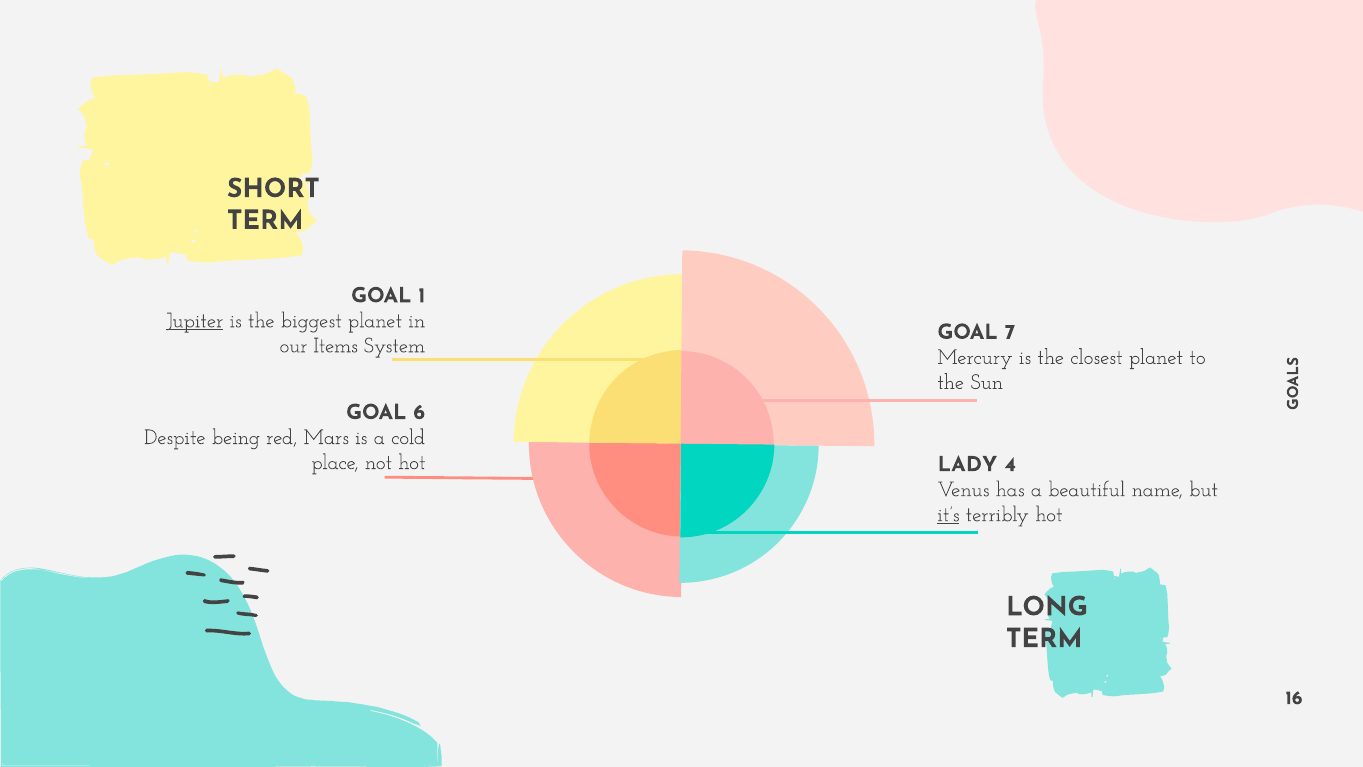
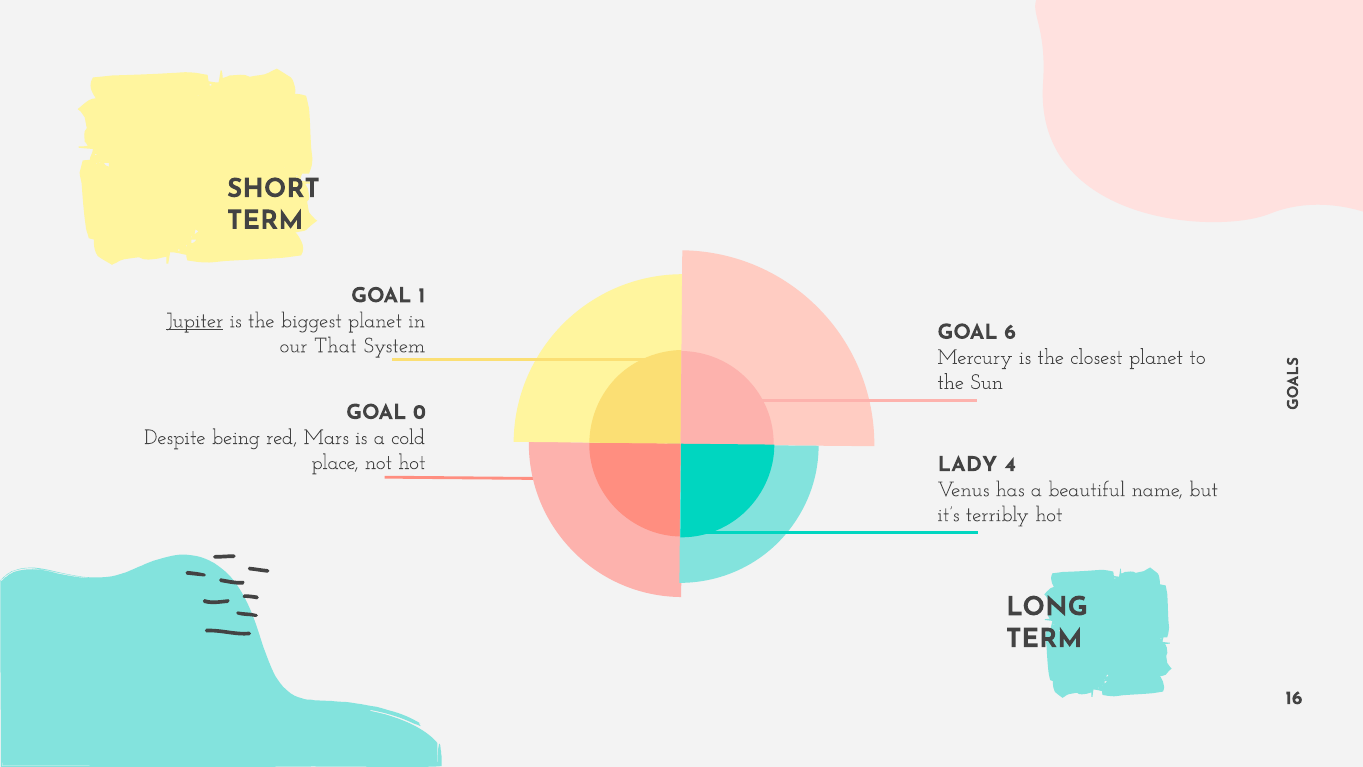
7: 7 -> 6 (1010, 332)
Items: Items -> That (335, 345)
6: 6 -> 0 (419, 412)
it’s underline: present -> none (948, 514)
